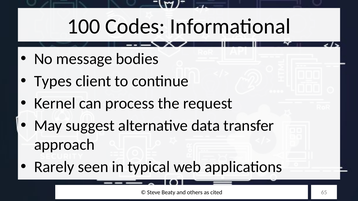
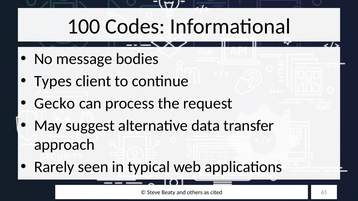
Kernel: Kernel -> Gecko (55, 104)
